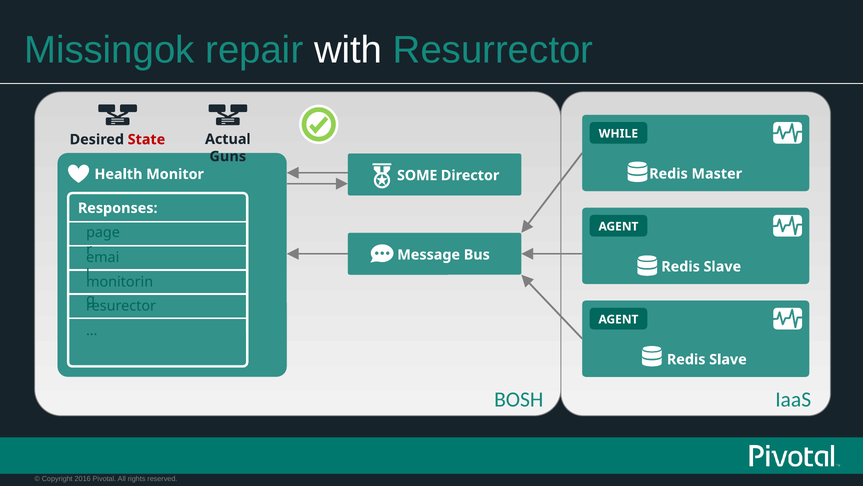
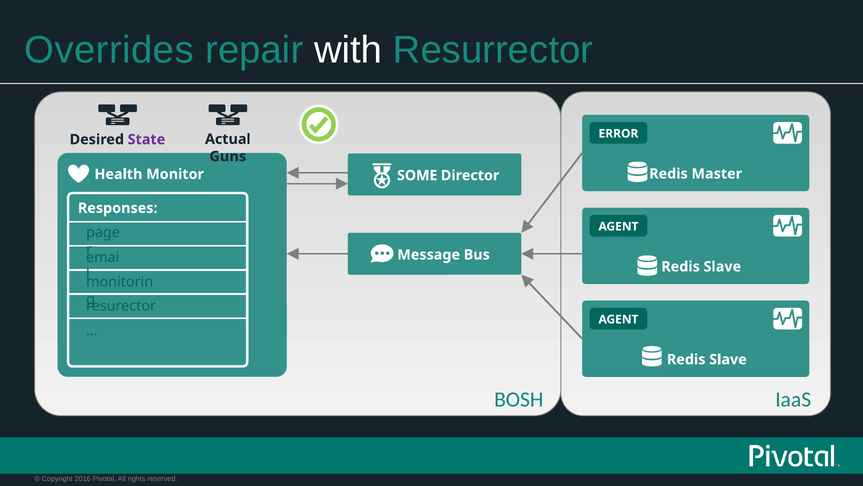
Missingok: Missingok -> Overrides (109, 50)
WHILE: WHILE -> ERROR (618, 134)
State colour: red -> purple (146, 139)
